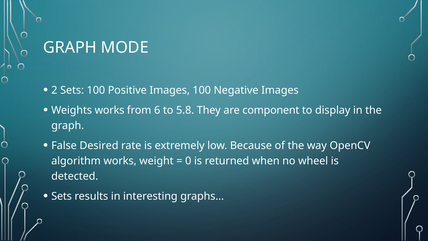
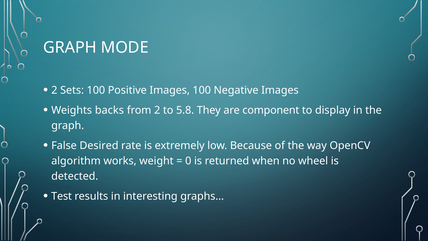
Weights works: works -> backs (109, 110)
from 6: 6 -> 2 (157, 110)
Sets: Sets -> Test (62, 196)
